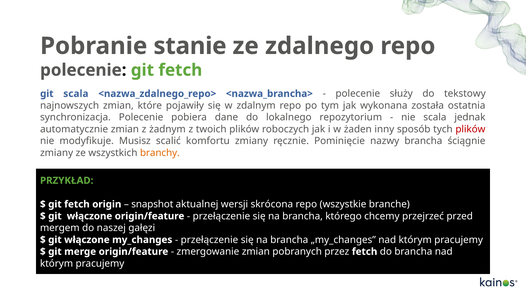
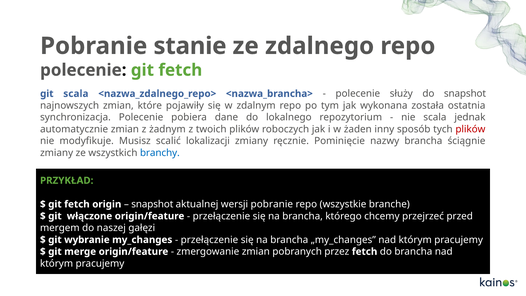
do tekstowy: tekstowy -> snapshot (465, 94)
komfortu: komfortu -> lokalizacji (208, 141)
branchy colour: orange -> blue (160, 153)
wersji skrócona: skrócona -> pobranie (272, 204)
włączone: włączone -> wybranie (87, 240)
